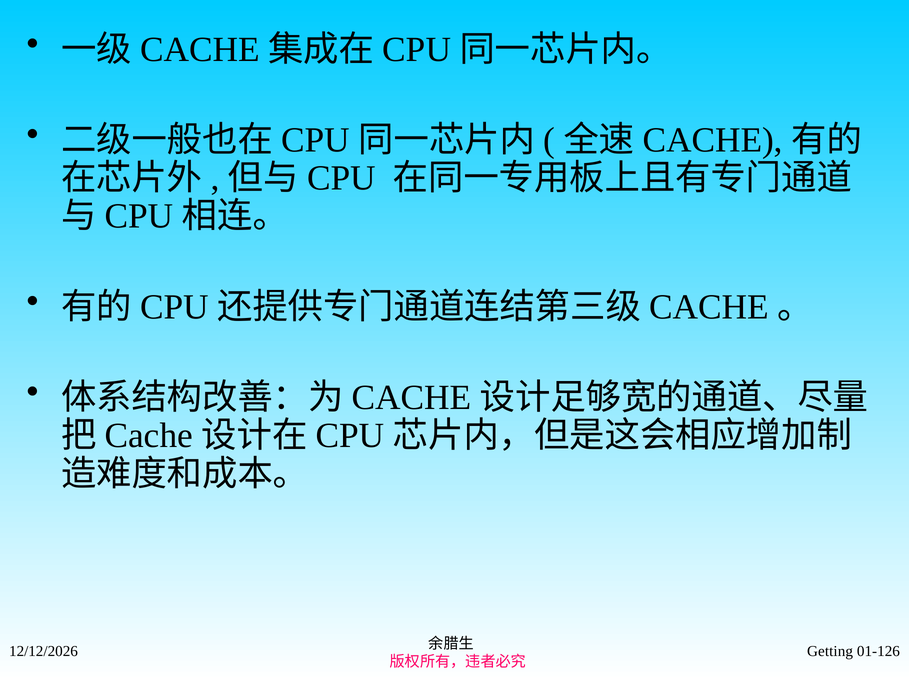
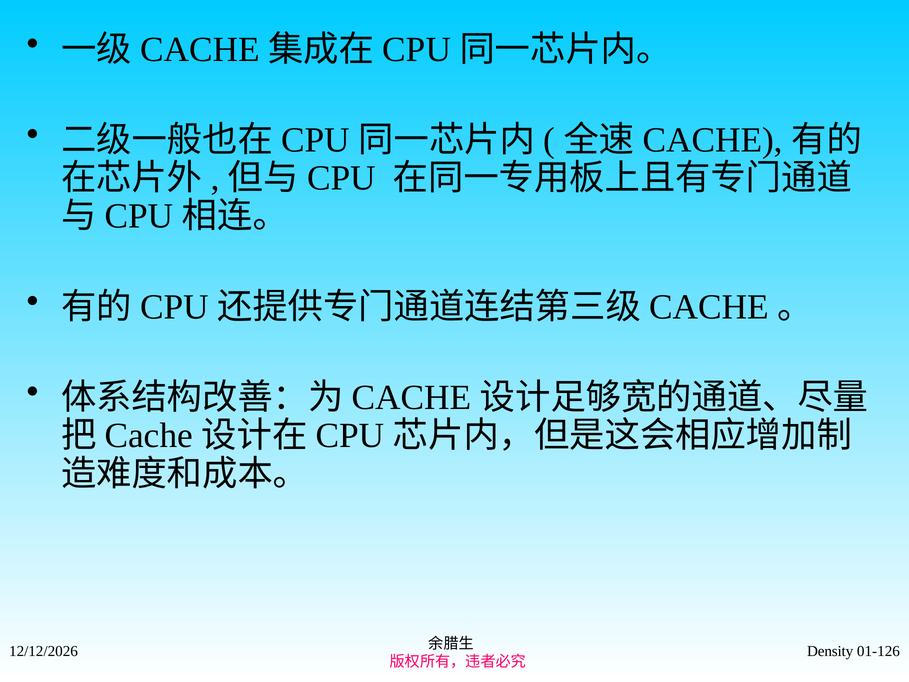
Getting: Getting -> Density (830, 651)
